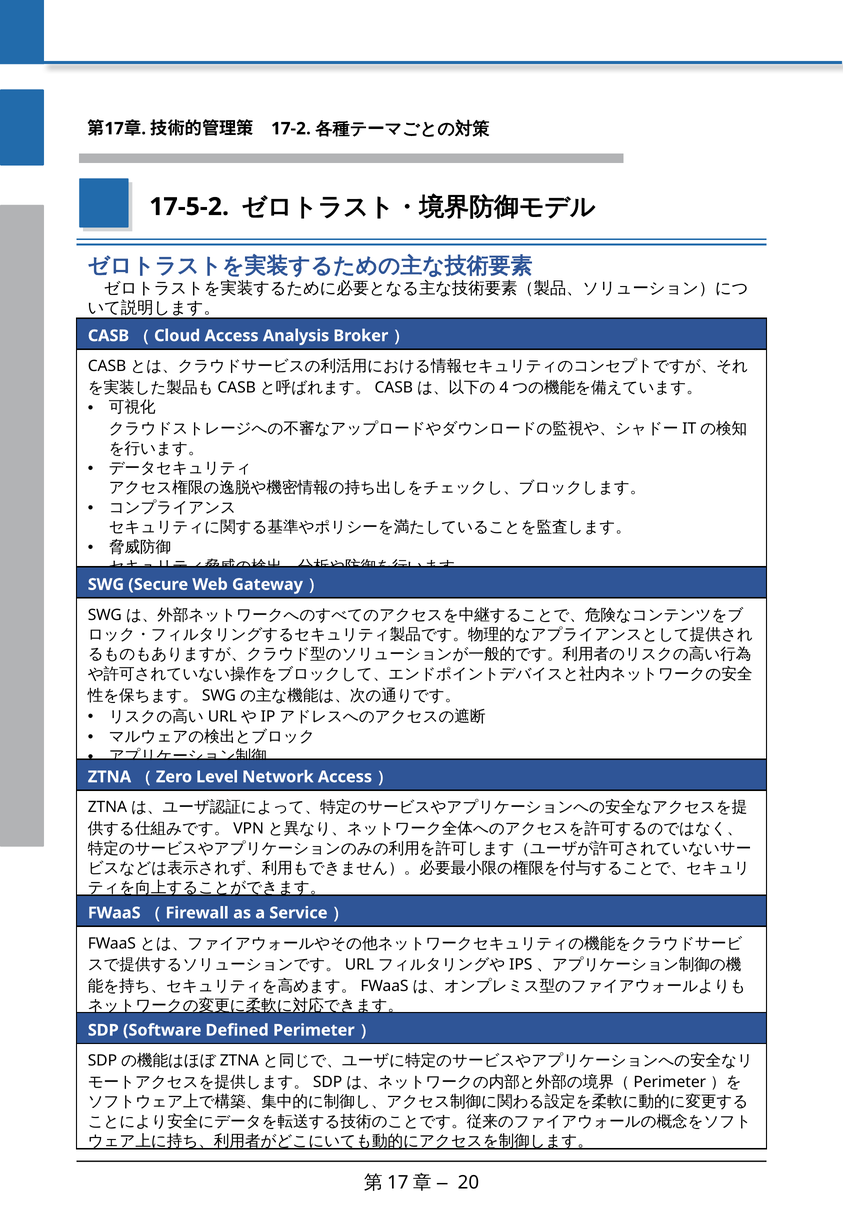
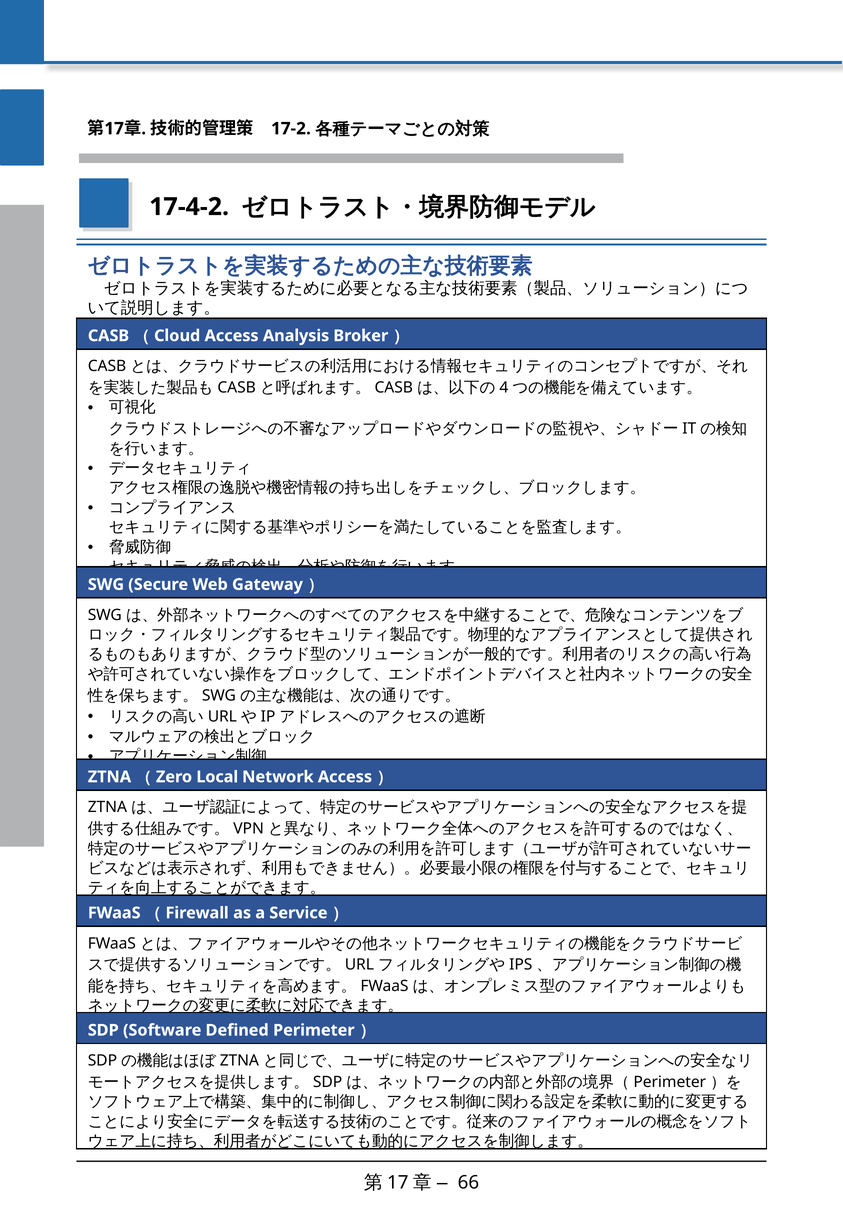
17-5-2: 17-5-2 -> 17-4-2 (189, 207)
Level: Level -> Local (217, 777)
20: 20 -> 66 (468, 1182)
